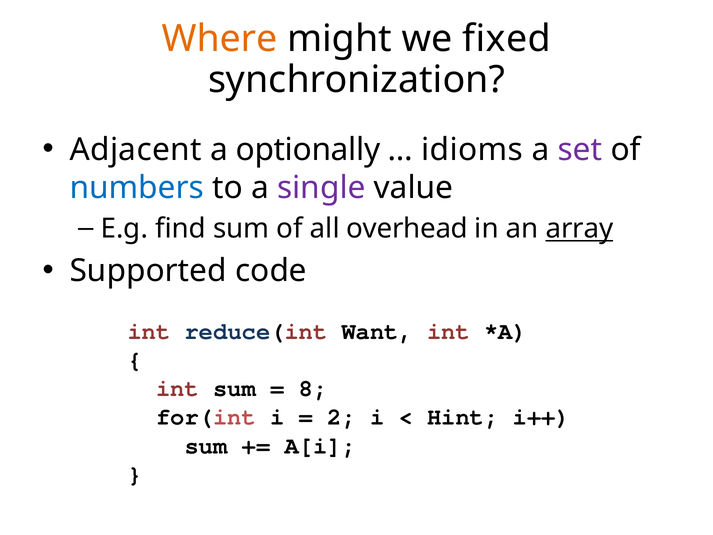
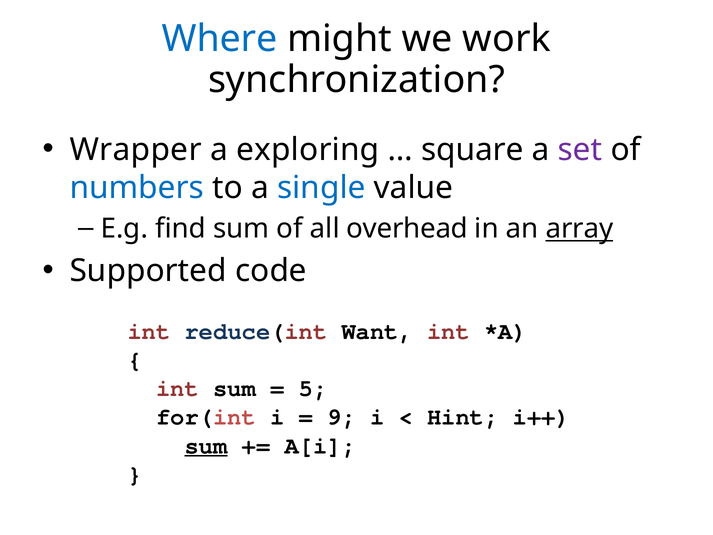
Where colour: orange -> blue (220, 39)
fixed: fixed -> work (507, 39)
Adjacent: Adjacent -> Wrapper (136, 150)
optionally: optionally -> exploring (308, 150)
idioms: idioms -> square (472, 150)
single colour: purple -> blue (321, 188)
8: 8 -> 5 (313, 388)
2: 2 -> 9 (342, 417)
sum underline: none -> present (206, 445)
